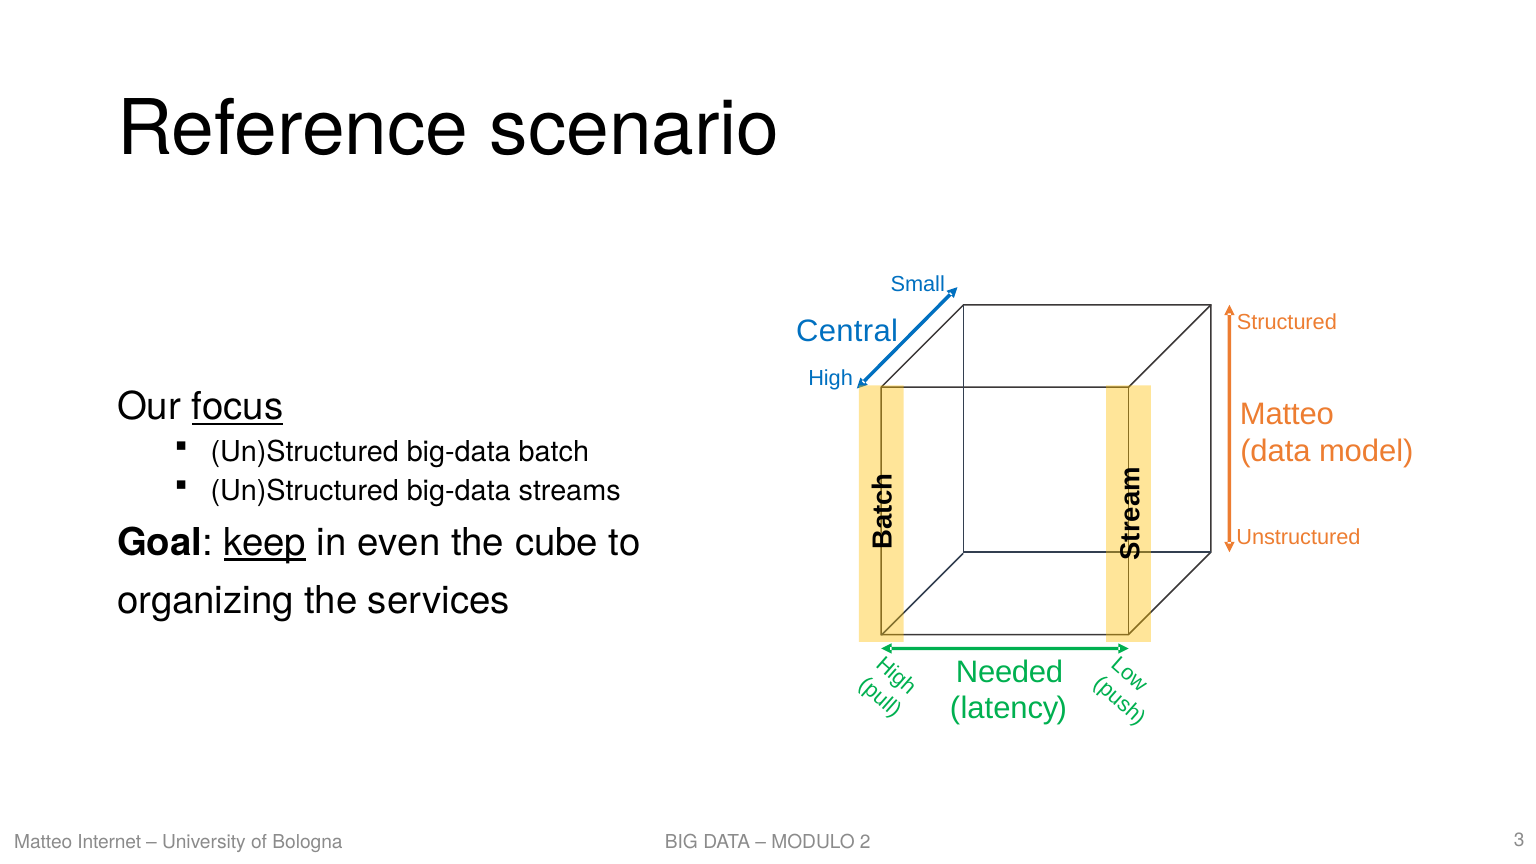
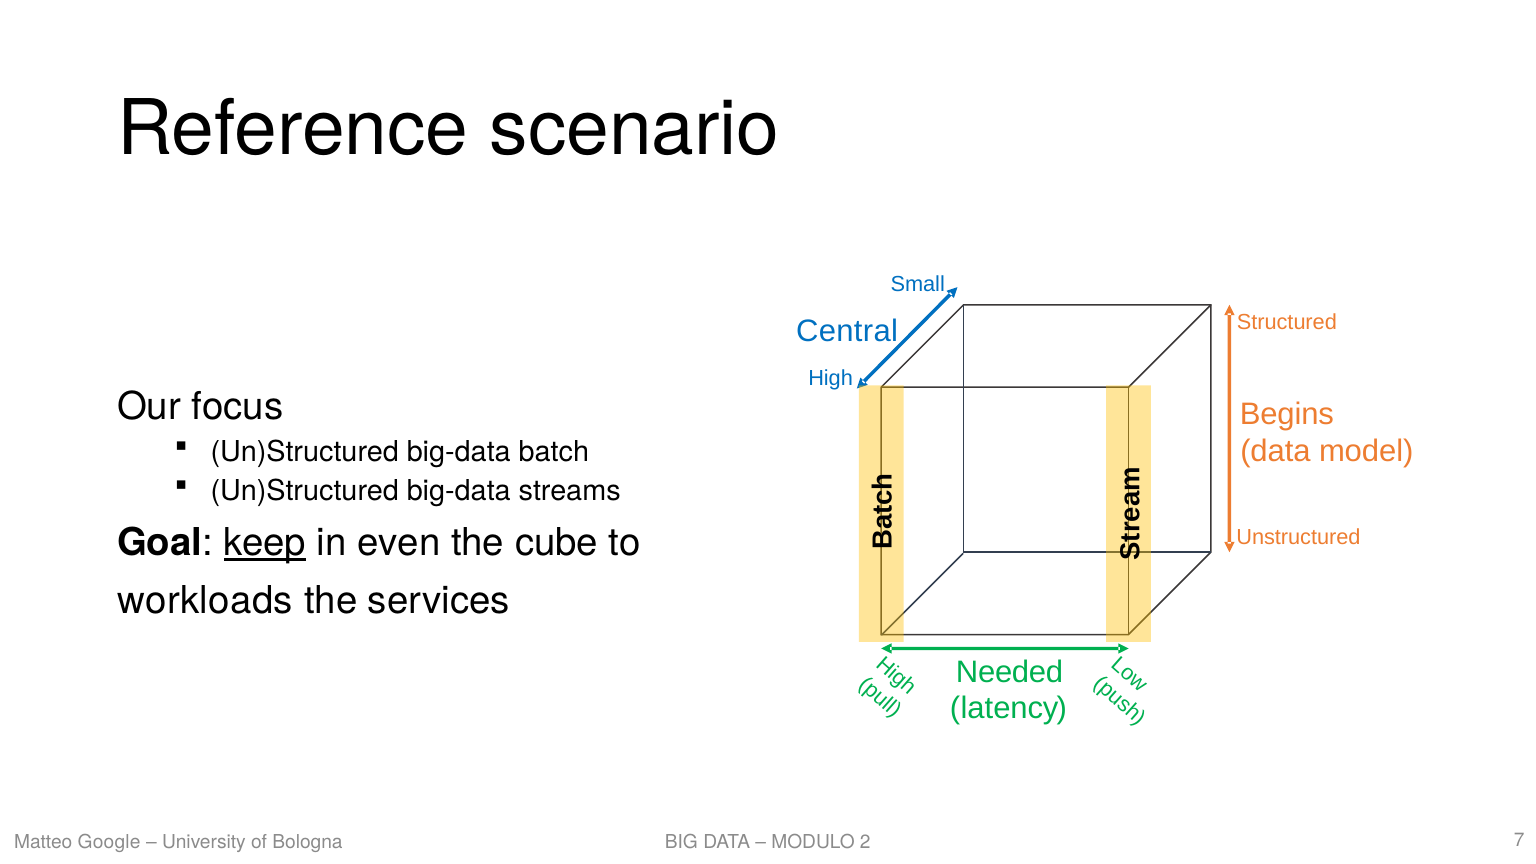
focus underline: present -> none (237, 407)
Matteo: Matteo -> Begins (1287, 414)
organizing: organizing -> workloads (205, 600)
Internet: Internet -> Google (109, 842)
3: 3 -> 7 (1519, 840)
